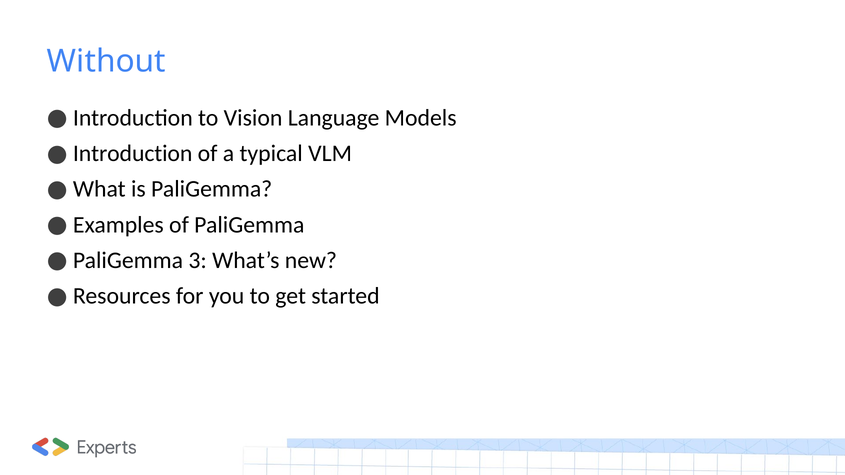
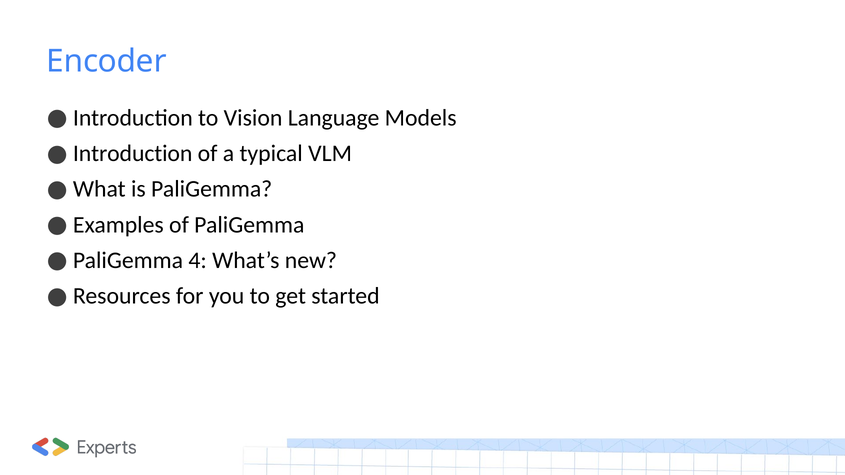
Without: Without -> Encoder (107, 61)
3: 3 -> 4 (198, 261)
